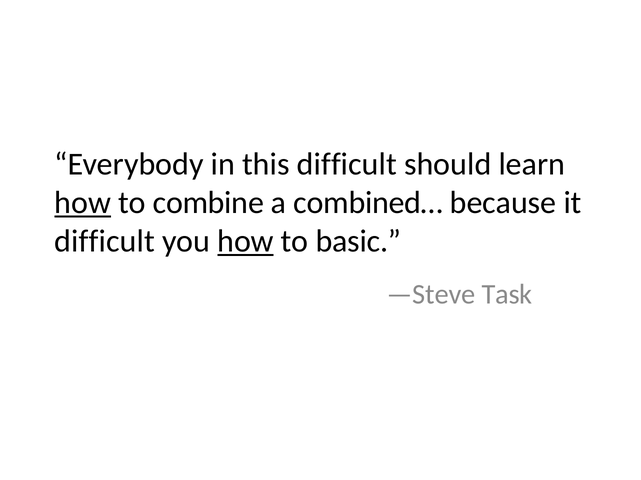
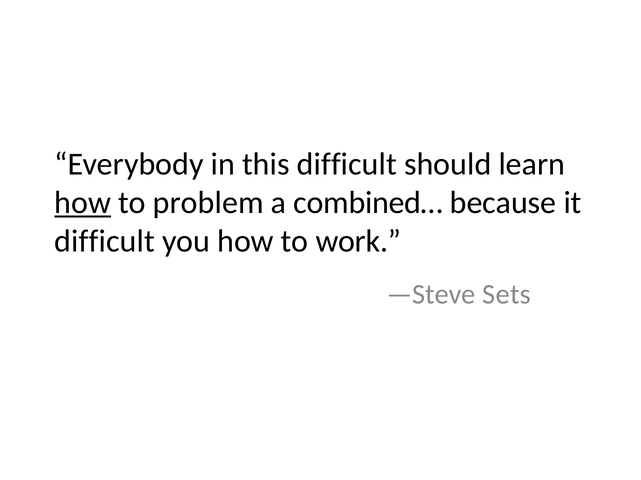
combine: combine -> problem (208, 203)
how underline: present -> none (246, 242)
basic: basic -> work (358, 242)
Task: Task -> Sets (507, 295)
